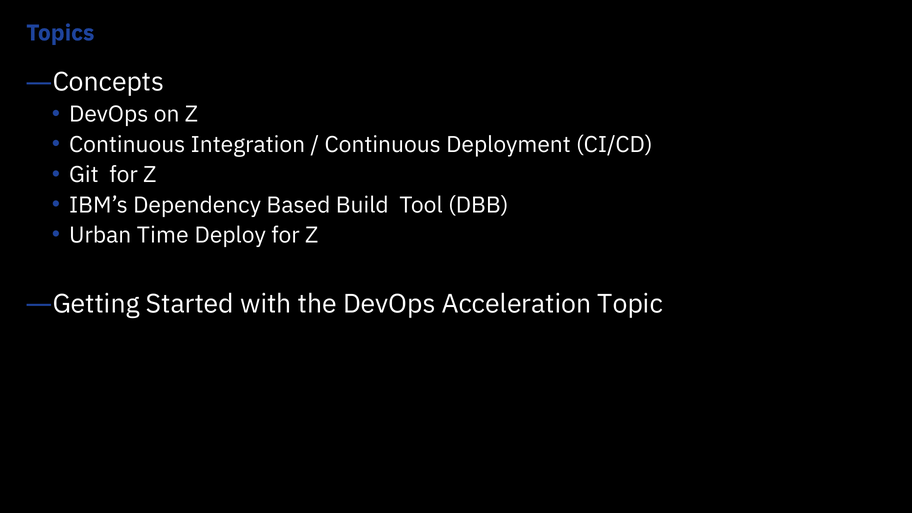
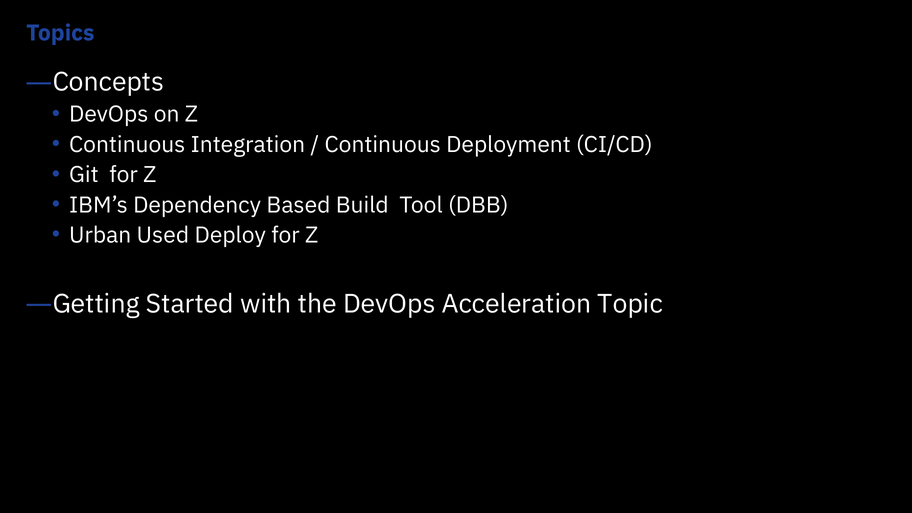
Time: Time -> Used (163, 235)
